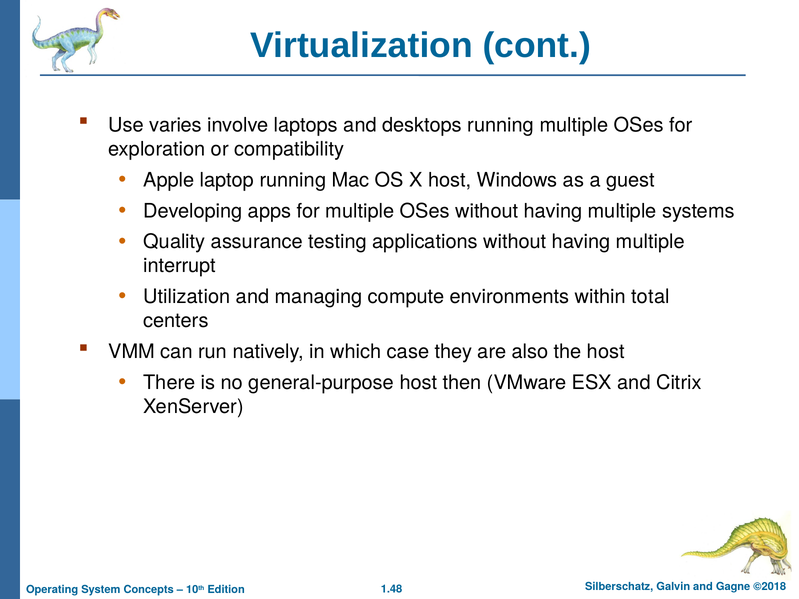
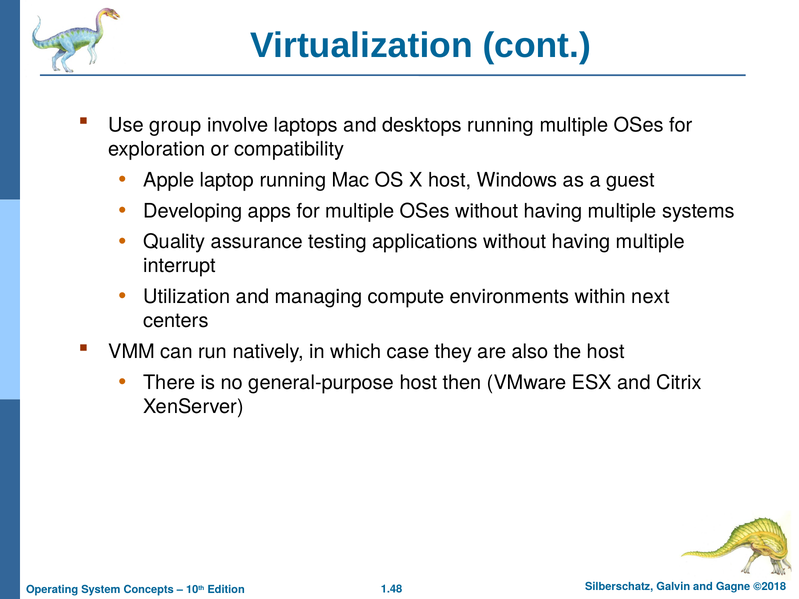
varies: varies -> group (175, 125)
total: total -> next (650, 297)
